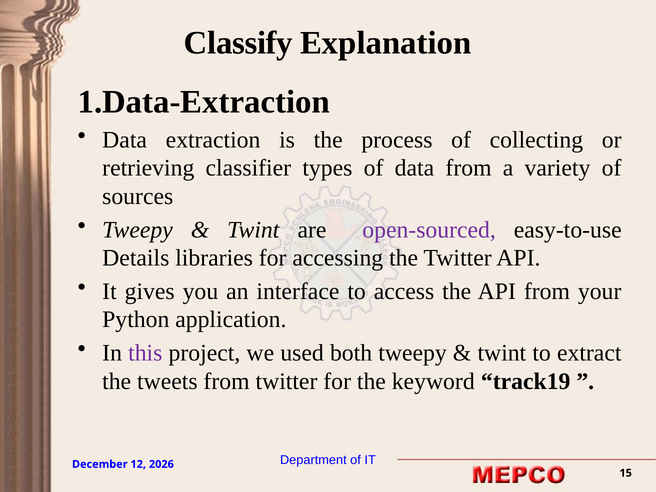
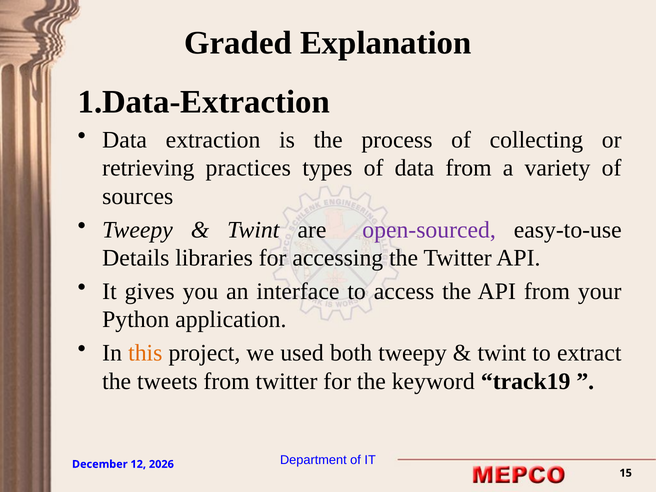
Classify: Classify -> Graded (238, 43)
classifier: classifier -> practices (248, 168)
this colour: purple -> orange (145, 353)
